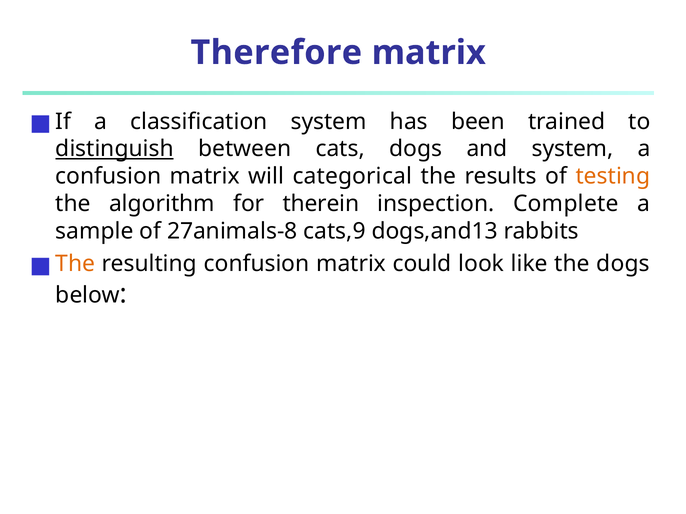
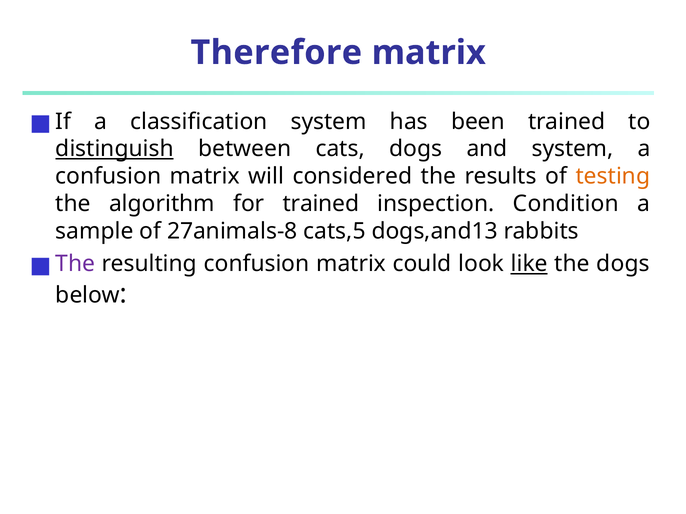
categorical: categorical -> considered (352, 177)
for therein: therein -> trained (321, 204)
Complete: Complete -> Condition (566, 204)
cats,9: cats,9 -> cats,5 (334, 231)
The colour: orange -> purple (75, 264)
like underline: none -> present (529, 264)
